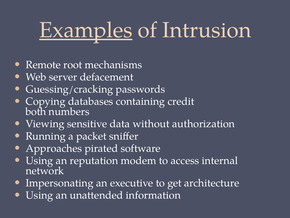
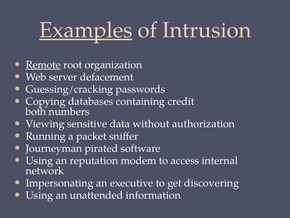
Remote underline: none -> present (43, 65)
mechanisms: mechanisms -> organization (113, 65)
Approaches: Approaches -> Journeyman (54, 148)
architecture: architecture -> discovering (212, 183)
